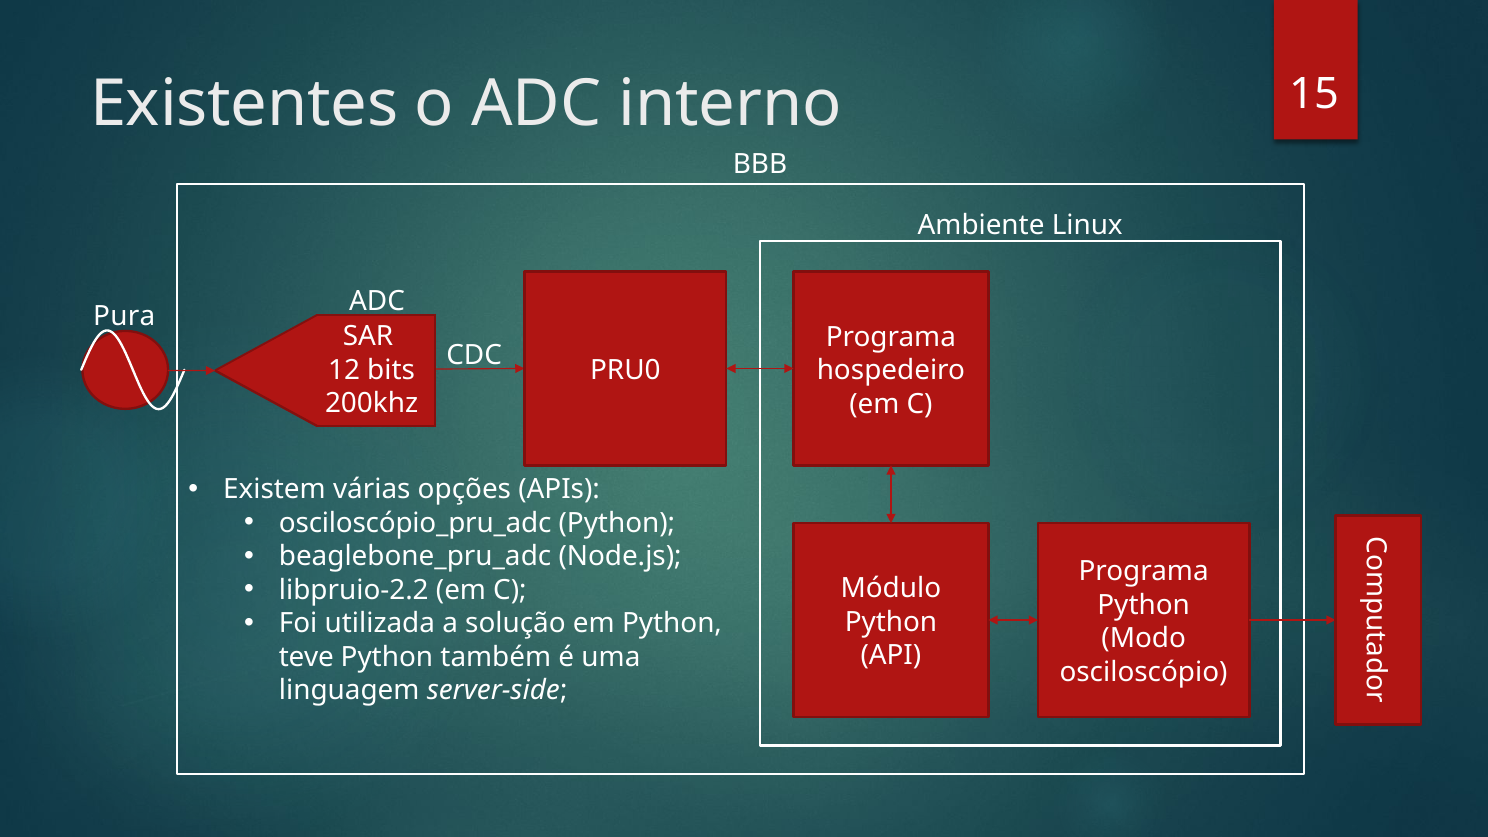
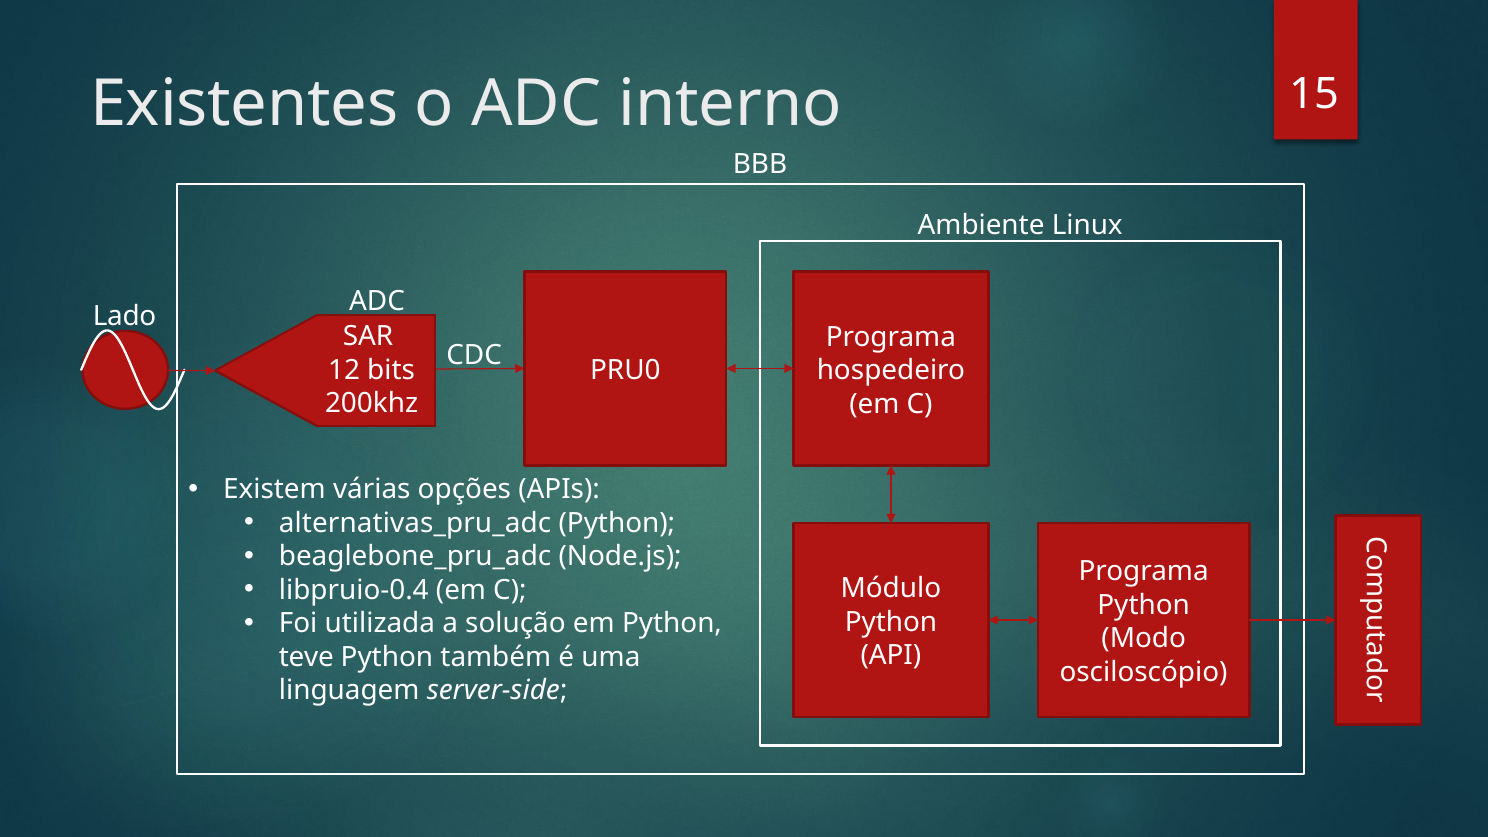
Pura: Pura -> Lado (125, 317)
osciloscópio_pru_adc: osciloscópio_pru_adc -> alternativas_pru_adc (415, 523)
libpruio-2.2: libpruio-2.2 -> libpruio-0.4 (354, 590)
